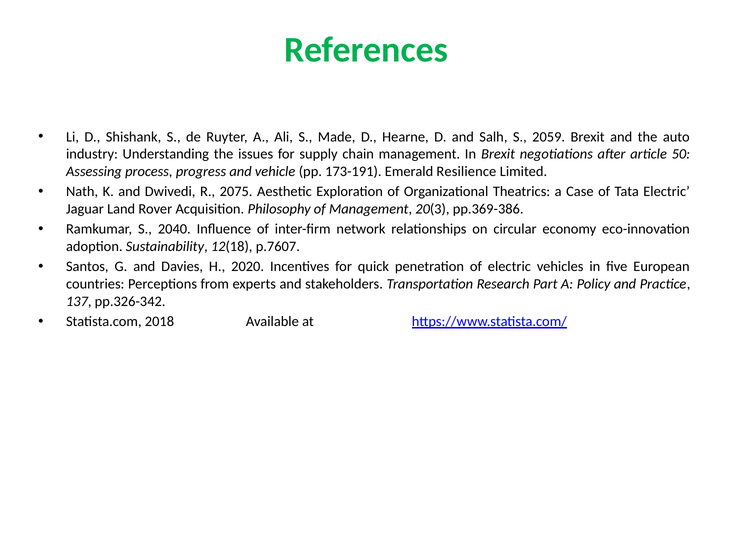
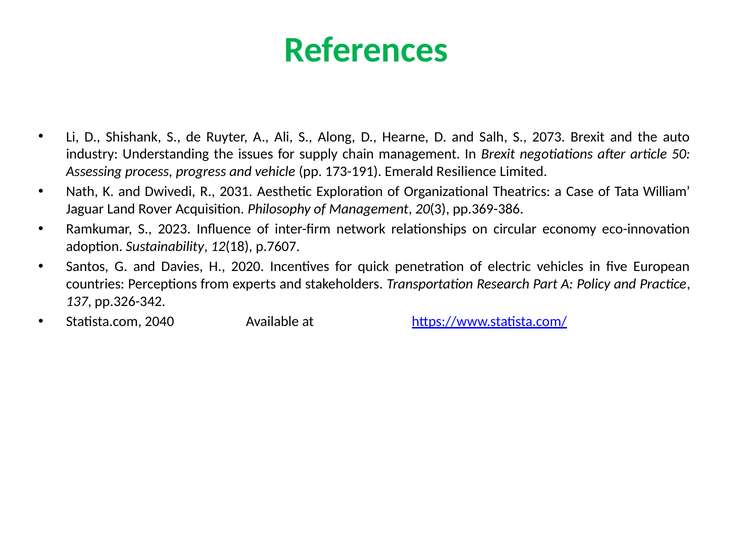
Made: Made -> Along (337, 137)
2059: 2059 -> 2073 (549, 137)
2075: 2075 -> 2031 (236, 192)
Tata Electric: Electric -> William (667, 192)
2040: 2040 -> 2023 (174, 229)
2018: 2018 -> 2040 (159, 321)
